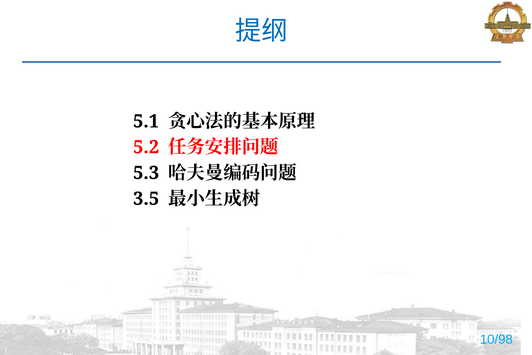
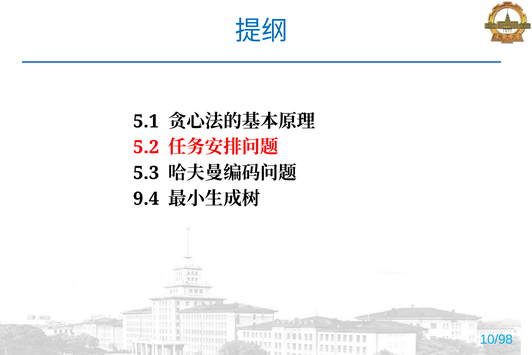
3.5: 3.5 -> 9.4 (146, 199)
